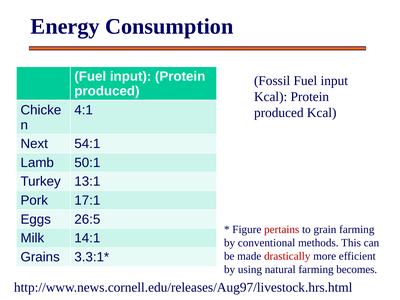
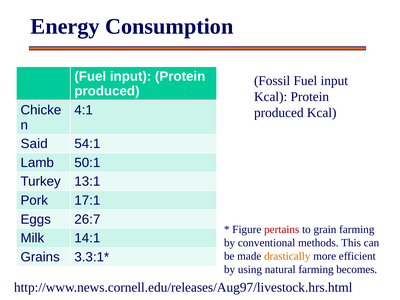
Next: Next -> Said (34, 144)
26:5: 26:5 -> 26:7 (87, 219)
drastically colour: red -> orange (287, 256)
